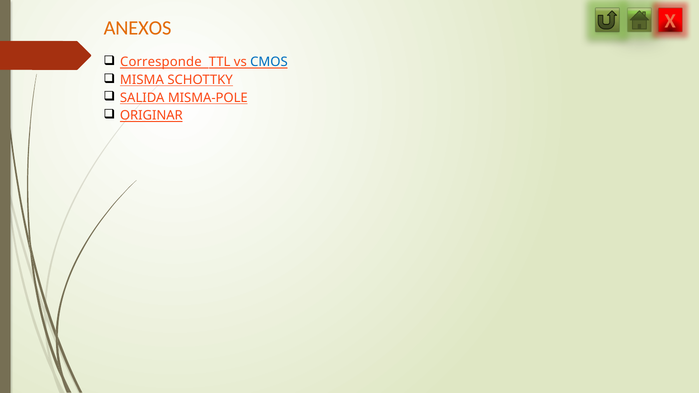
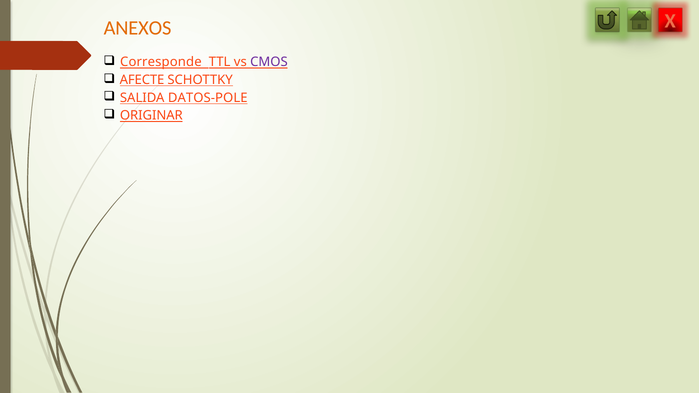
CMOS colour: blue -> purple (269, 62)
MISMA: MISMA -> AFECTE (142, 80)
MISMA-POLE: MISMA-POLE -> DATOS-POLE (208, 98)
